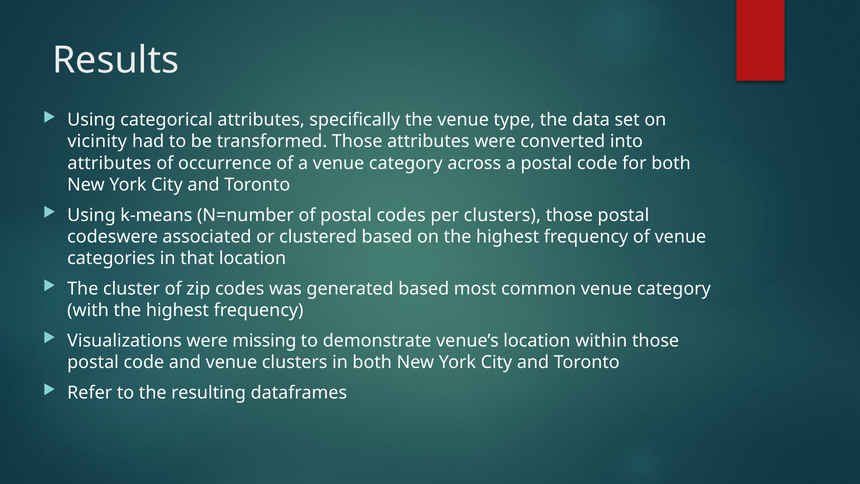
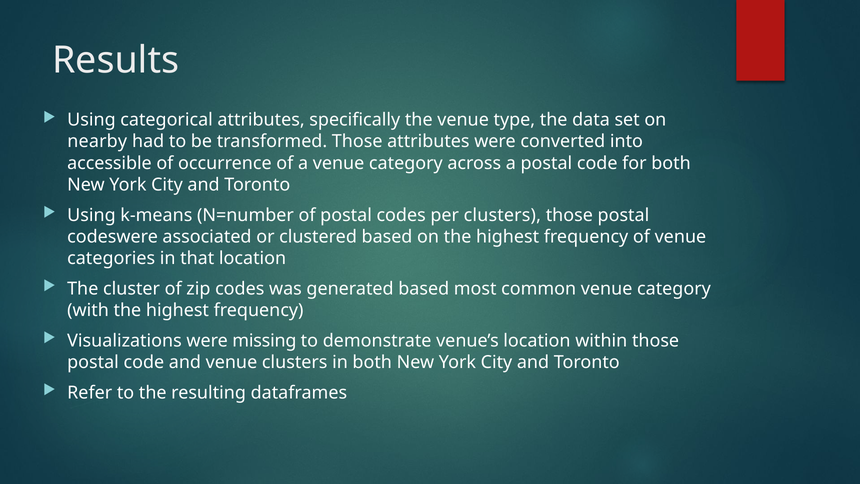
vicinity: vicinity -> nearby (97, 141)
attributes: attributes -> accessible (109, 163)
